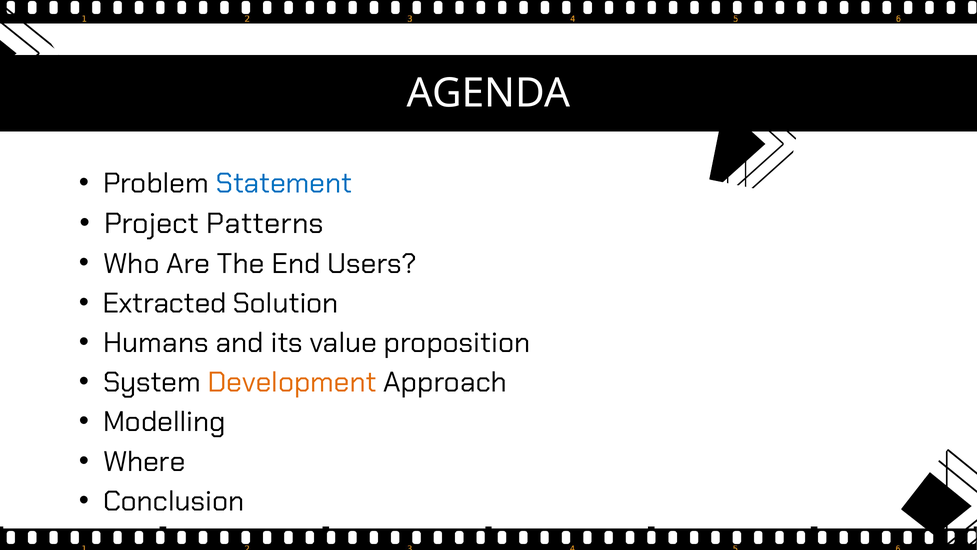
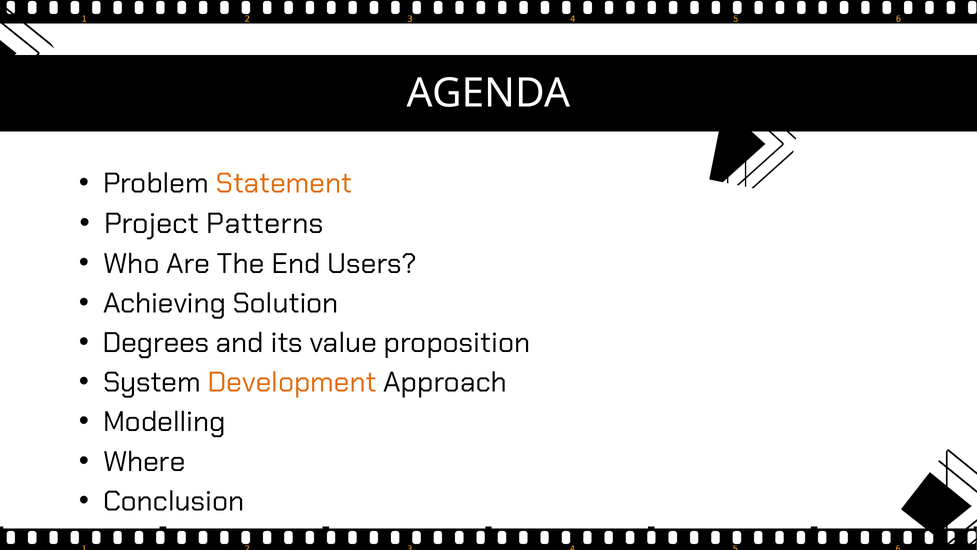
Statement colour: blue -> orange (284, 183)
Extracted: Extracted -> Achieving (164, 303)
Humans: Humans -> Degrees (156, 343)
